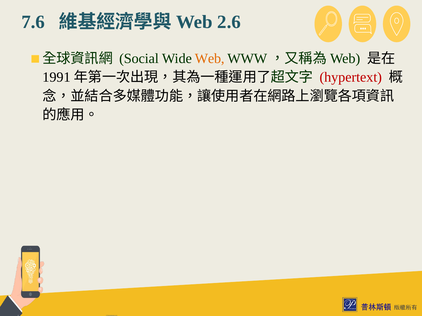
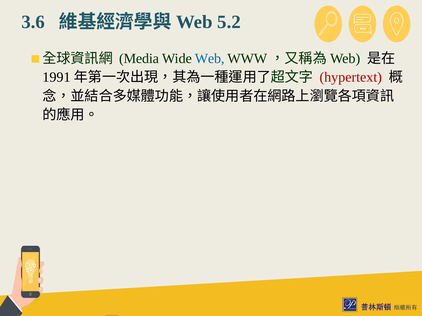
7.6: 7.6 -> 3.6 (33, 22)
2.6: 2.6 -> 5.2 (229, 22)
Social: Social -> Media (139, 59)
Web colour: orange -> blue (210, 59)
